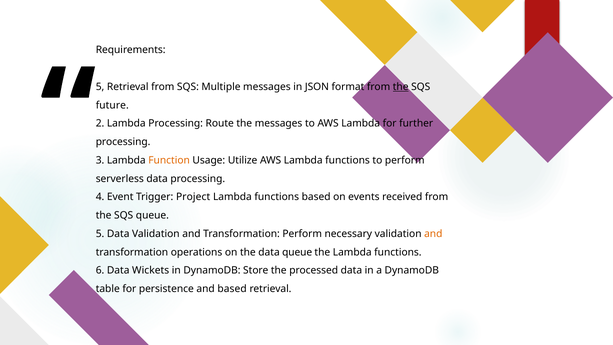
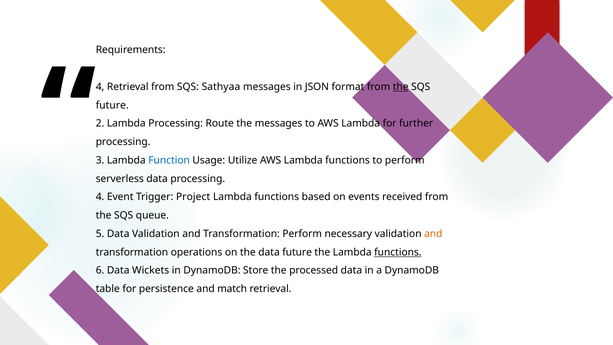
5: 5 -> 4 (100, 87)
Multiple: Multiple -> Sathyaa (221, 87)
Function colour: orange -> blue (169, 160)
data queue: queue -> future (297, 252)
functions underline: none -> present (398, 252)
and based: based -> match (232, 289)
